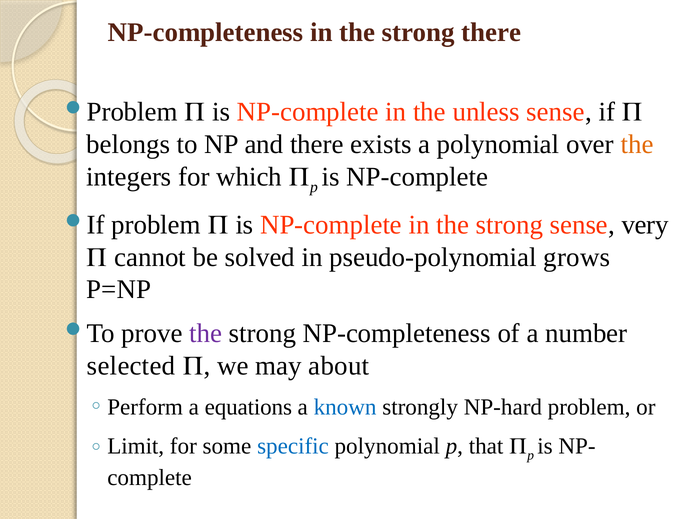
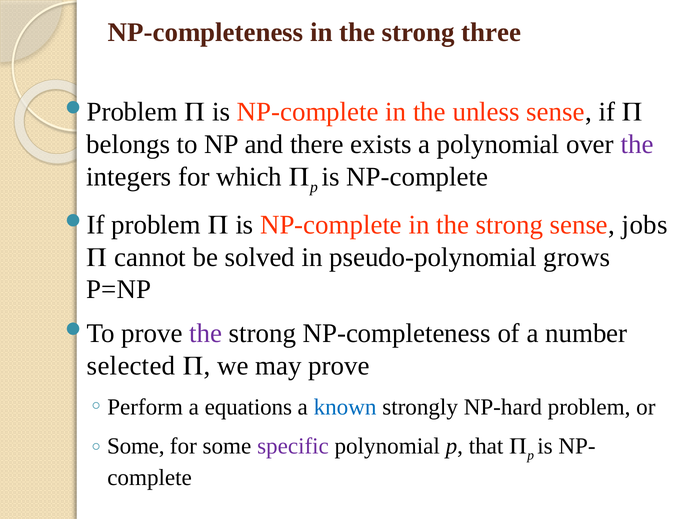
strong there: there -> three (491, 32)
the colour: orange -> purple (637, 145)
very: very -> jobs (645, 225)
may about: about -> prove (339, 366)
Limit: Limit -> Some (136, 447)
specific colour: blue -> purple (293, 447)
